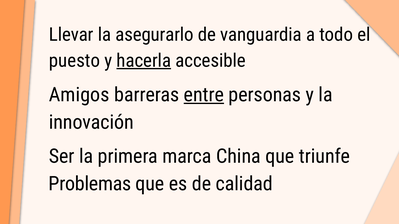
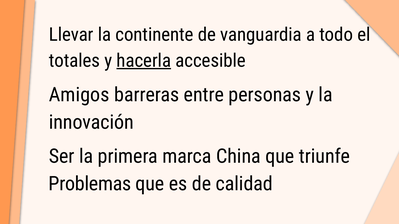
asegurarlo: asegurarlo -> continente (154, 35)
puesto: puesto -> totales (74, 61)
entre underline: present -> none (204, 95)
